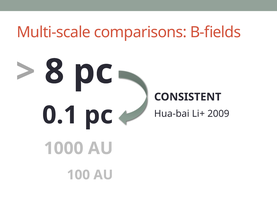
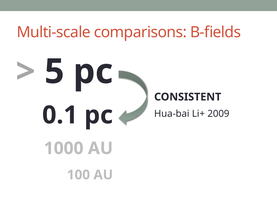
8: 8 -> 5 (54, 72)
